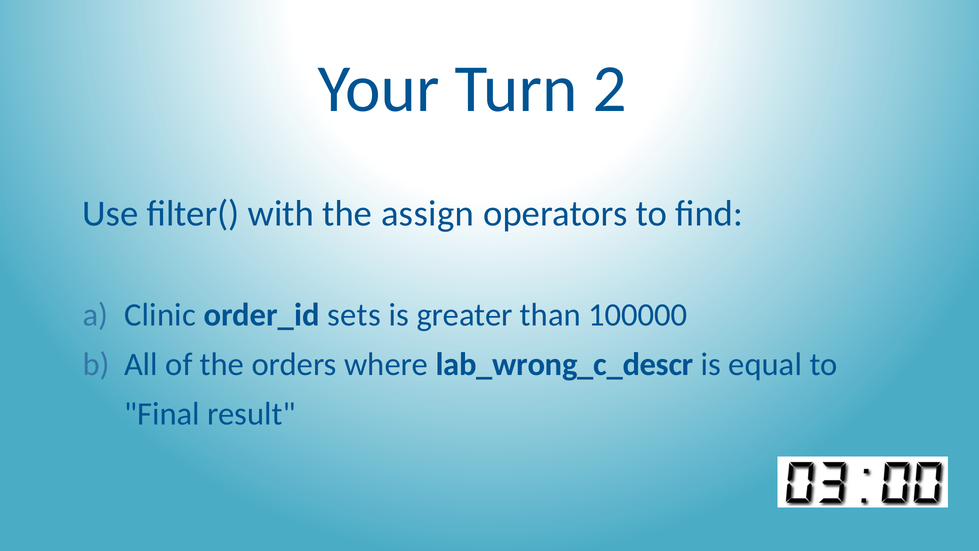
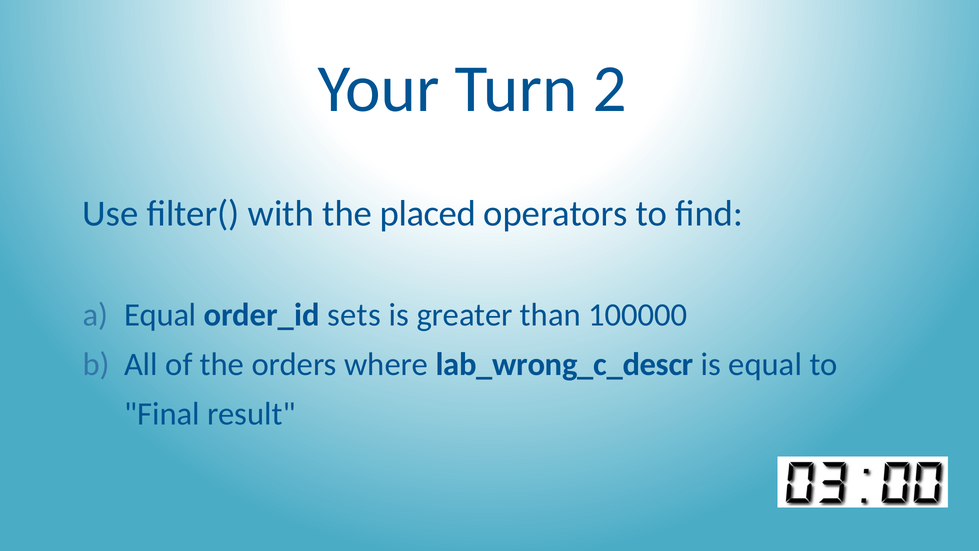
assign: assign -> placed (428, 213)
Clinic: Clinic -> Equal (160, 315)
